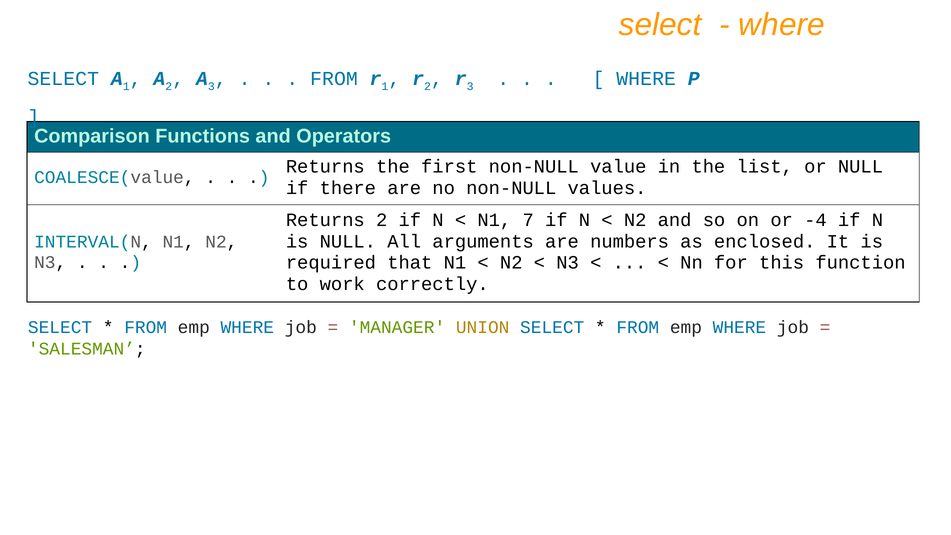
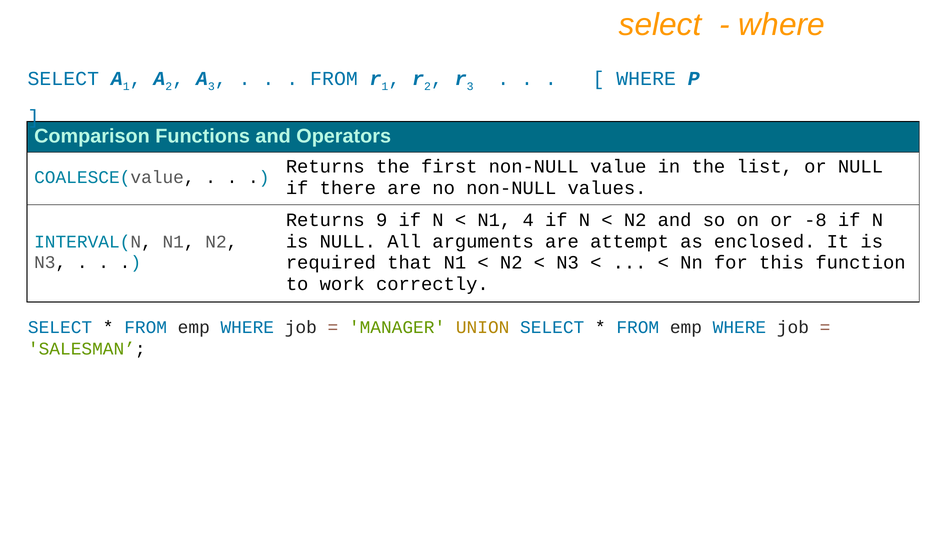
Returns 2: 2 -> 9 (382, 220)
7: 7 -> 4 (528, 220)
-4: -4 -> -8 (815, 220)
numbers: numbers -> attempt (630, 241)
